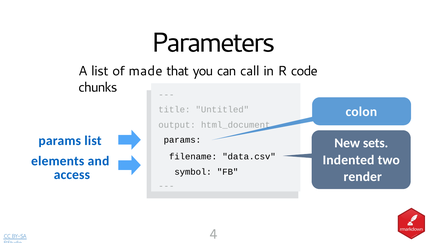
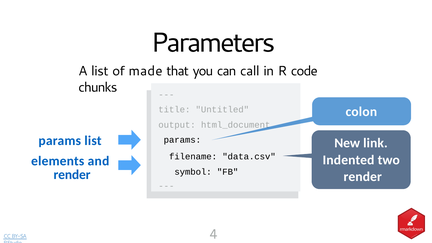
sets: sets -> link (375, 143)
access: access -> render (72, 175)
